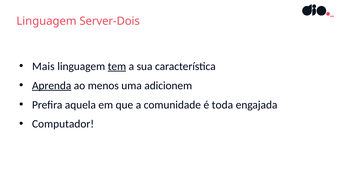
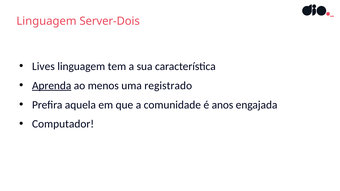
Mais: Mais -> Lives (43, 66)
tem underline: present -> none (117, 66)
adicionem: adicionem -> registrado (168, 86)
toda: toda -> anos (222, 105)
